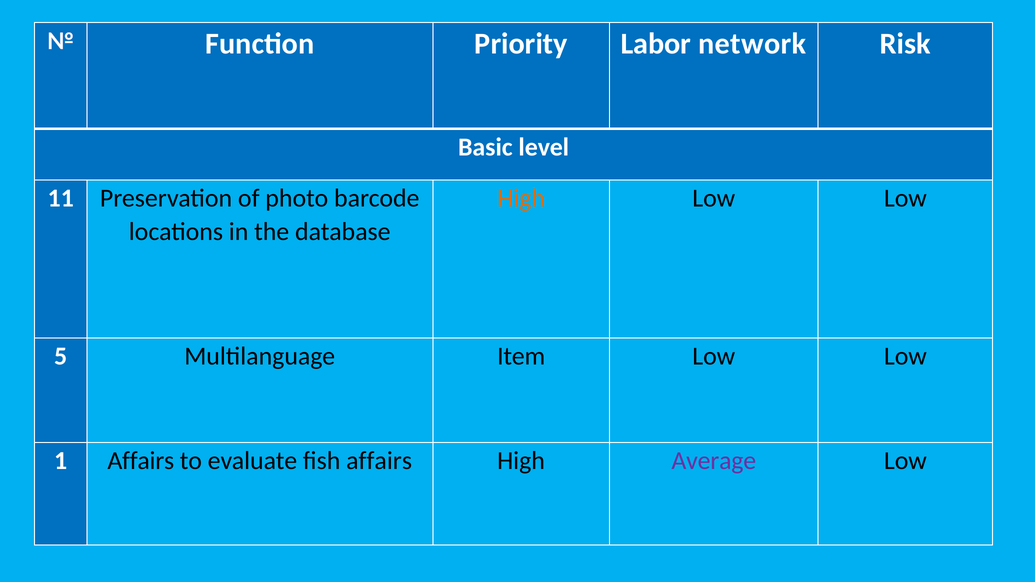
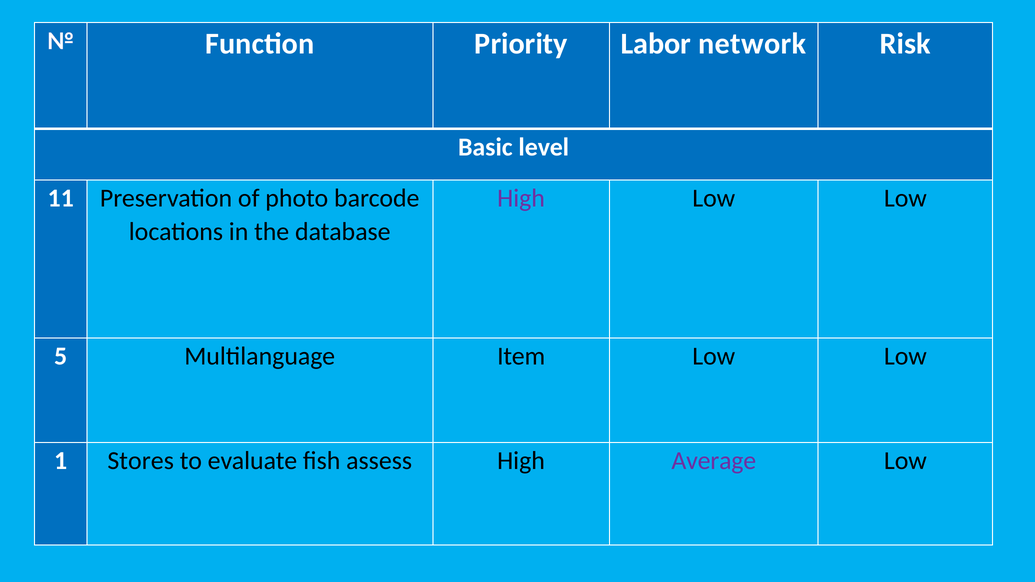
High colour: orange -> purple (521, 198)
1 Affairs: Affairs -> Stores (141, 461)
fish affairs: affairs -> assess (379, 461)
